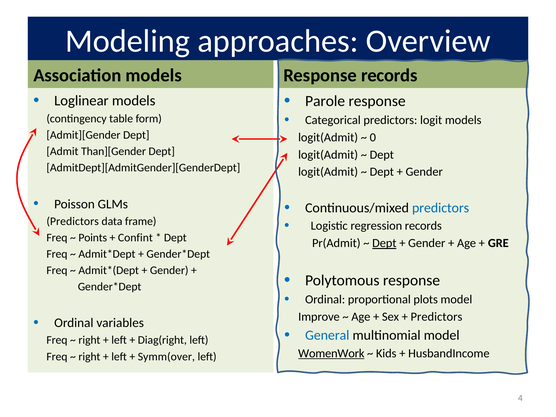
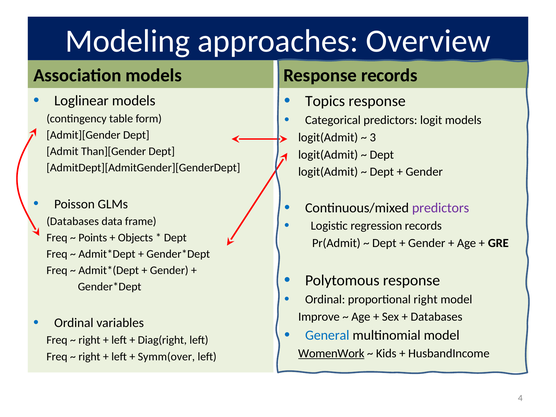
Parole: Parole -> Topics (325, 101)
0: 0 -> 3 (373, 137)
predictors colour: blue -> purple (441, 208)
Predictors: Predictors -> Databases (73, 221)
Confint: Confint -> Objects (135, 238)
Dept underline: present -> none (384, 243)
proportional plots: plots -> right (426, 299)
Predictors: Predictors -> Databases (437, 317)
